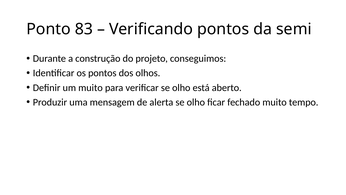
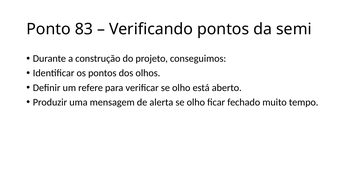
um muito: muito -> refere (91, 88)
